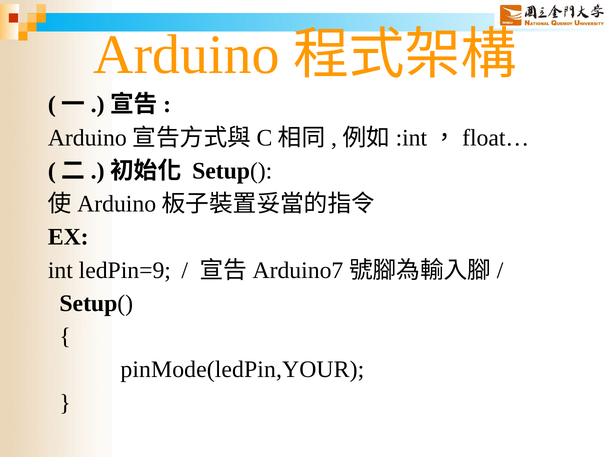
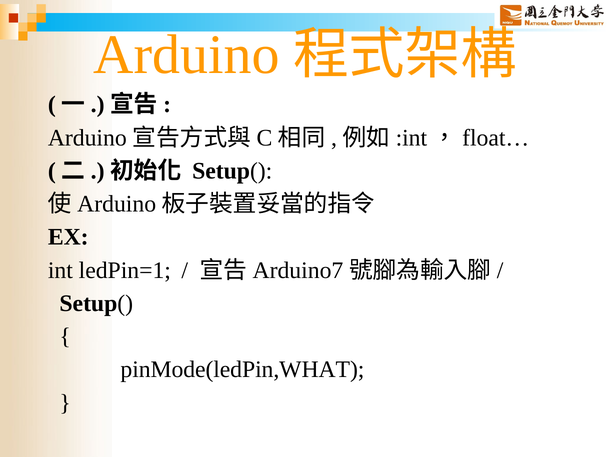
ledPin=9: ledPin=9 -> ledPin=1 (125, 271)
pinMode(ledPin,YOUR: pinMode(ledPin,YOUR -> pinMode(ledPin,WHAT (242, 370)
